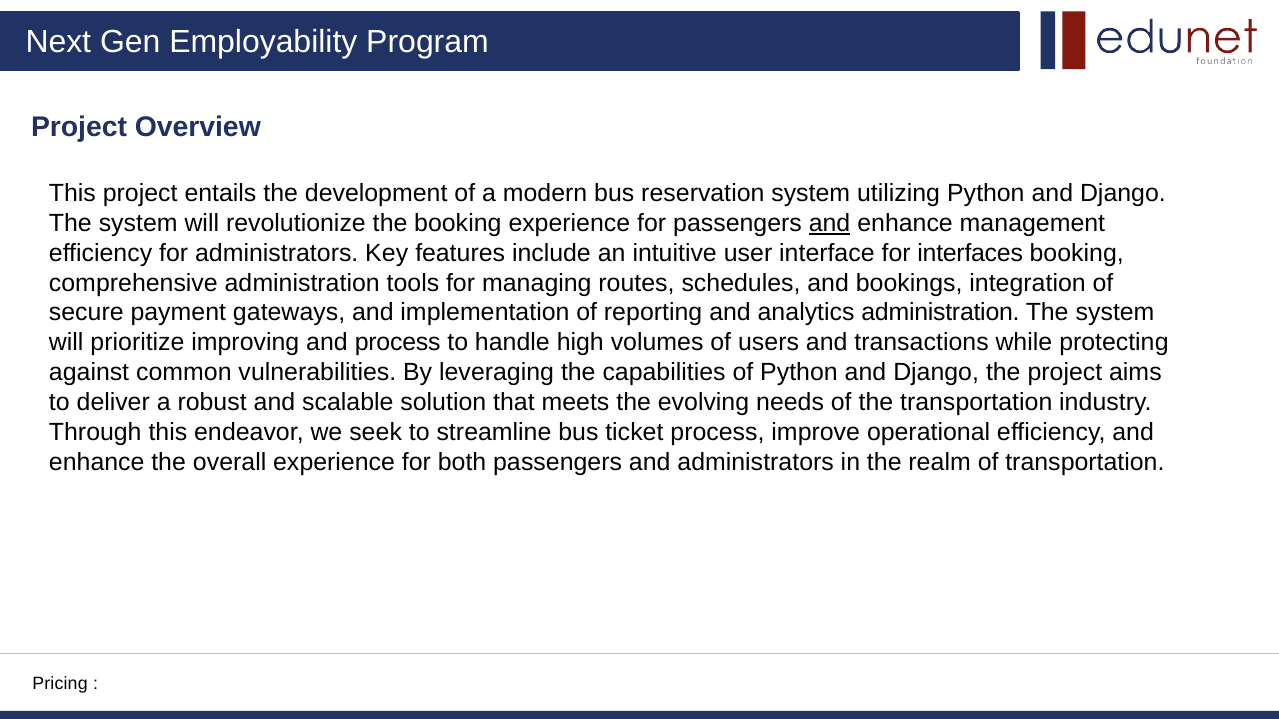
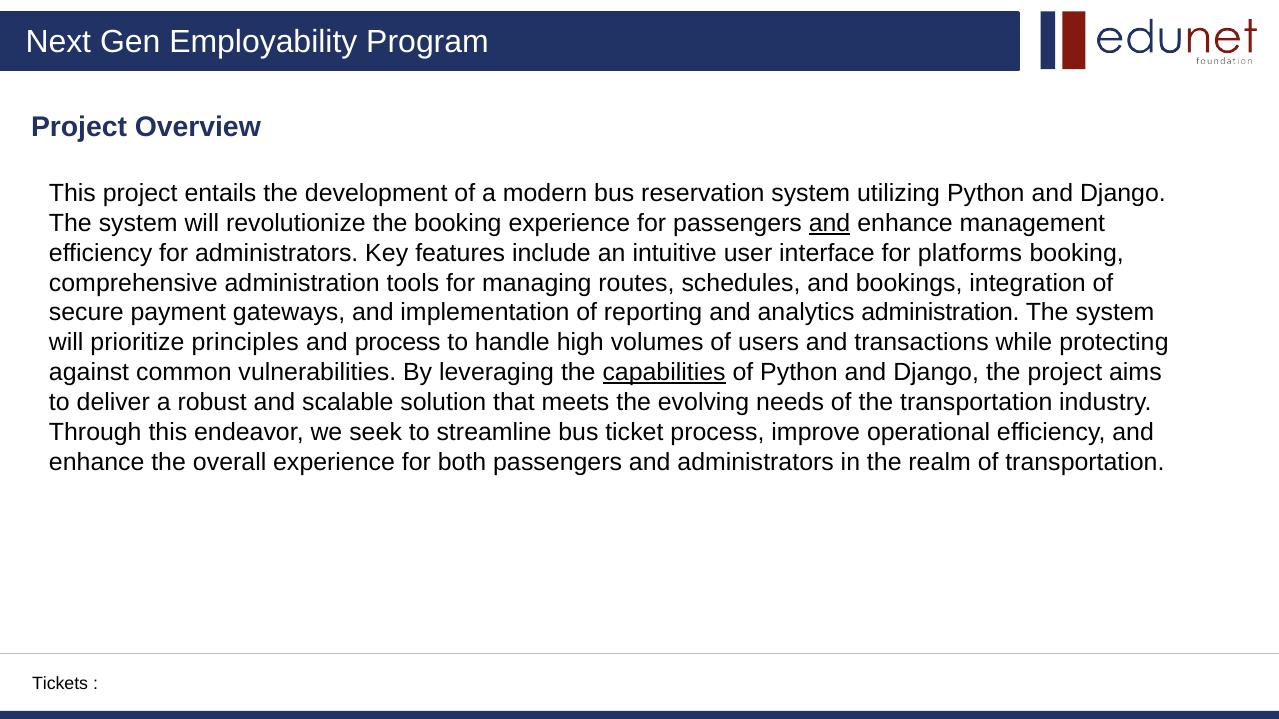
interfaces: interfaces -> platforms (970, 253)
improving: improving -> principles (245, 343)
capabilities underline: none -> present (664, 373)
Pricing: Pricing -> Tickets (60, 684)
